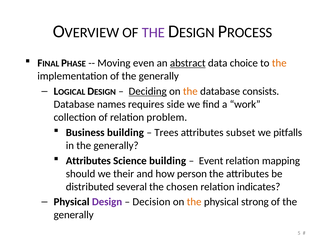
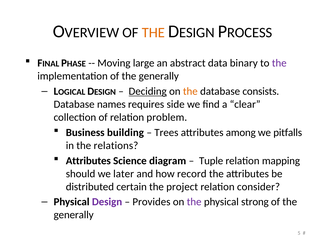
THE colour: purple -> orange (153, 33)
even: even -> large (144, 63)
abstract underline: present -> none (188, 63)
choice: choice -> binary (244, 63)
the colour: orange -> purple (279, 63)
work: work -> clear (245, 104)
subset: subset -> among (241, 132)
in the generally: generally -> relations (116, 145)
Science building: building -> diagram (168, 161)
Event: Event -> Tuple (211, 161)
their: their -> later (124, 174)
person: person -> record (192, 174)
several: several -> certain (132, 187)
chosen: chosen -> project (182, 187)
indicates: indicates -> consider (259, 187)
Decision: Decision -> Provides (151, 202)
the colour: orange -> purple (194, 202)
